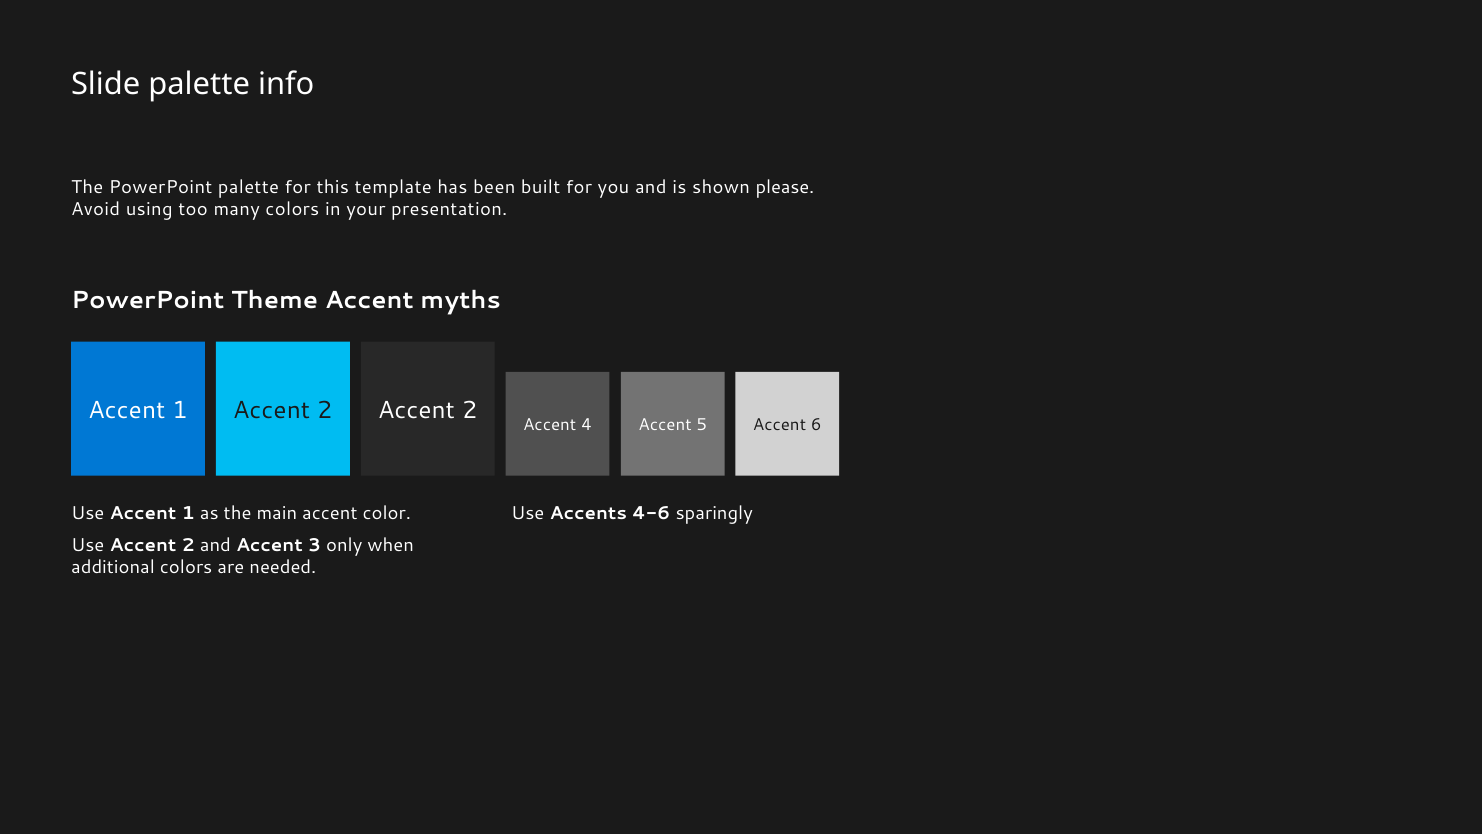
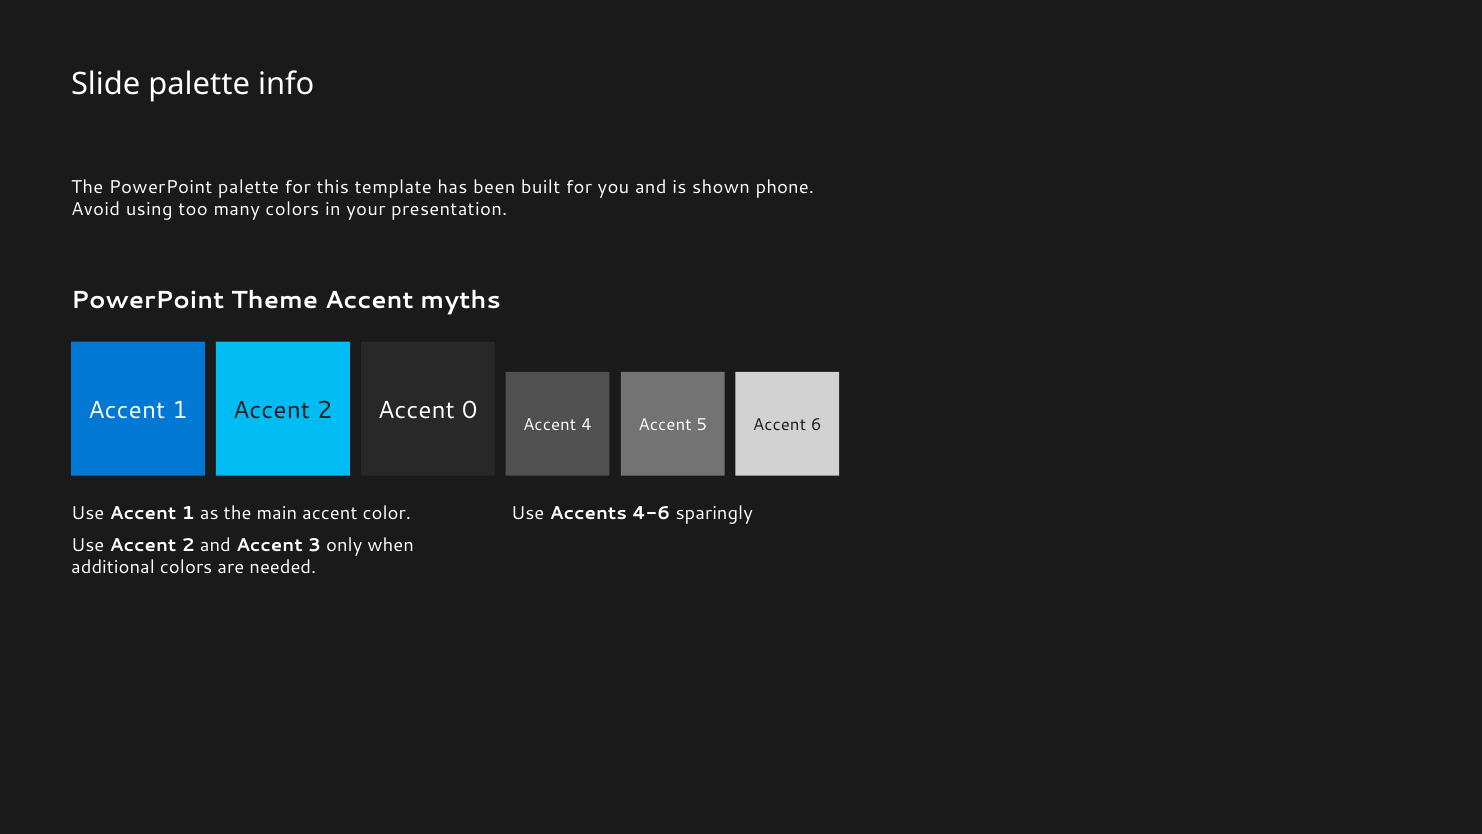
please: please -> phone (785, 187)
2 Accent 2: 2 -> 0 (470, 410)
